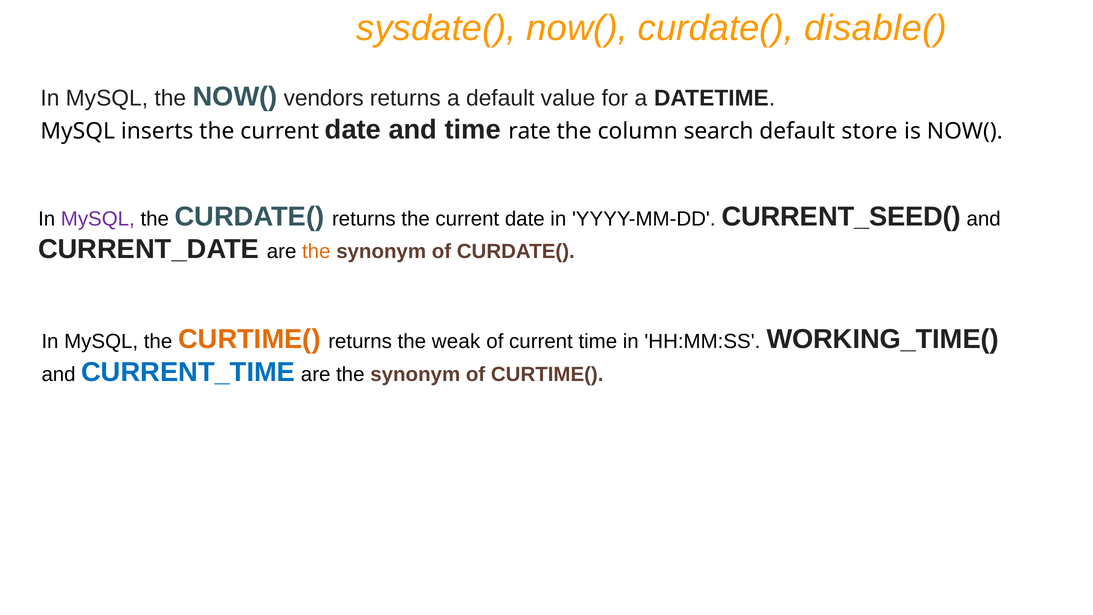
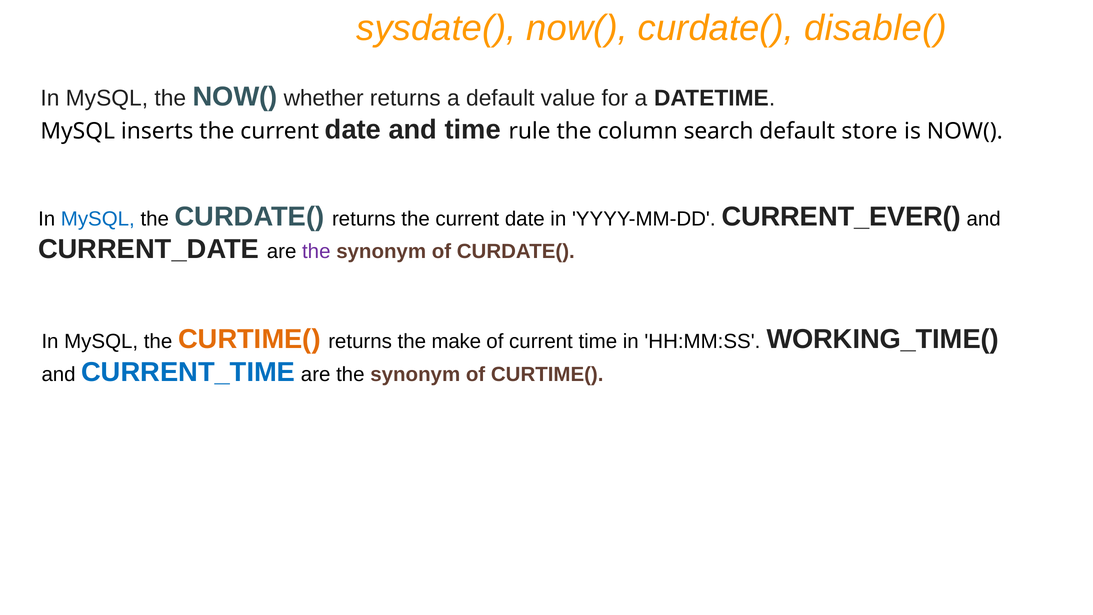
vendors: vendors -> whether (324, 98)
rate: rate -> rule (530, 131)
MySQL colour: purple -> blue (98, 219)
CURRENT_SEED(: CURRENT_SEED( -> CURRENT_EVER( (841, 217)
the colour: orange -> purple (316, 252)
weak: weak -> make (456, 341)
